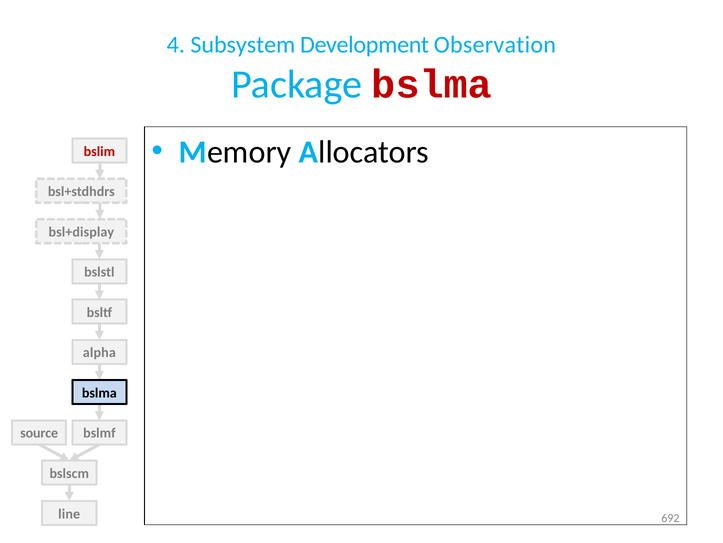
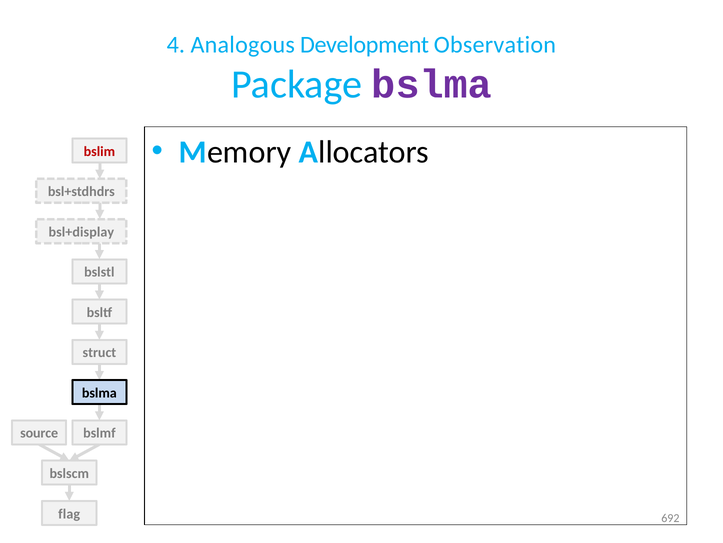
Subsystem: Subsystem -> Analogous (243, 44)
bslma colour: red -> purple (432, 84)
alpha: alpha -> struct (99, 352)
line: line -> flag (69, 513)
